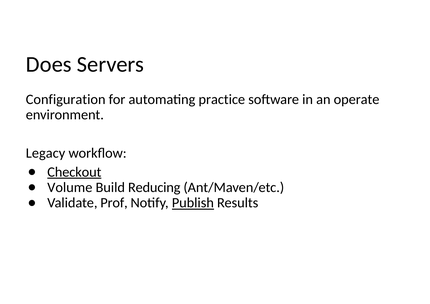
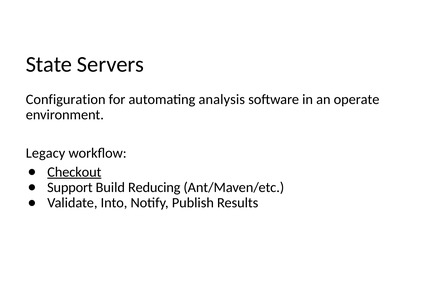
Does: Does -> State (49, 64)
practice: practice -> analysis (222, 99)
Volume: Volume -> Support (70, 187)
Prof: Prof -> Into (114, 203)
Publish underline: present -> none (193, 203)
